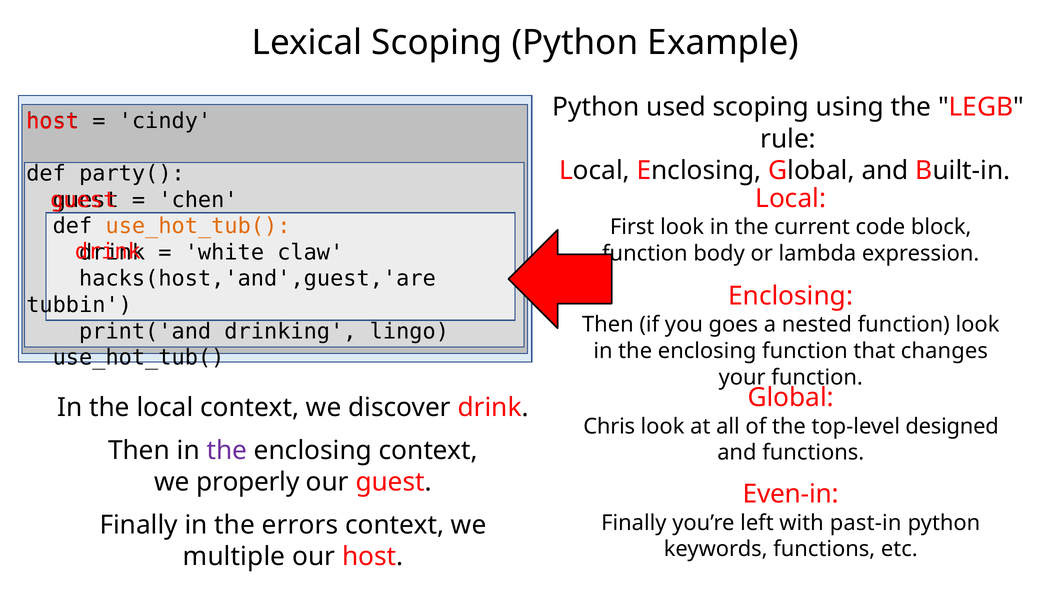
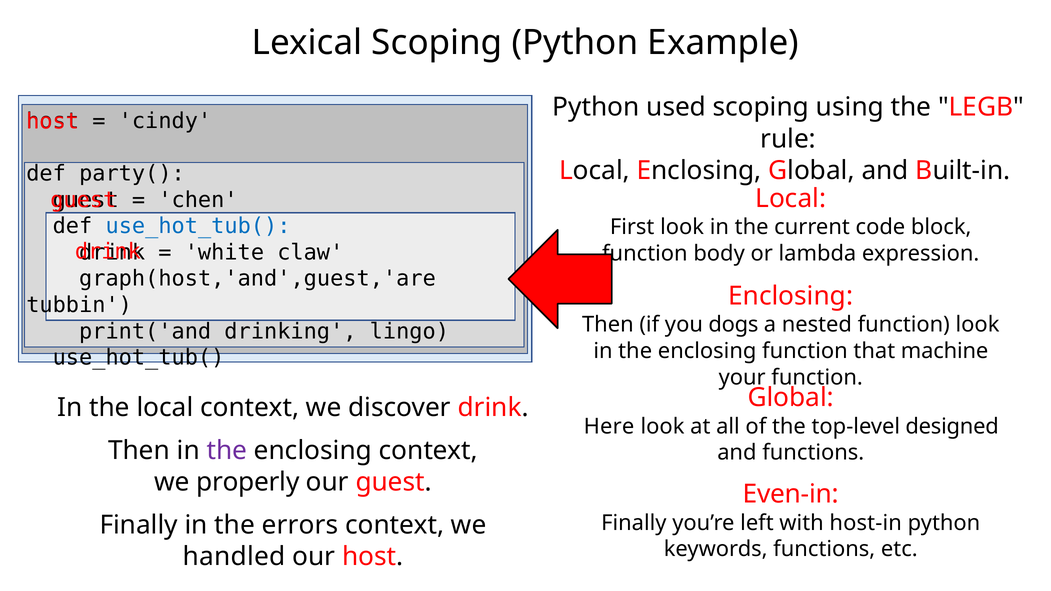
use_hot_tub( colour: orange -> blue (198, 226)
hacks(host,'and',guest,'are: hacks(host,'and',guest,'are -> graph(host,'and',guest,'are (257, 279)
goes: goes -> dogs (733, 325)
changes: changes -> machine (945, 351)
Chris: Chris -> Here (609, 427)
past-in: past-in -> host-in (866, 523)
multiple: multiple -> handled (234, 557)
